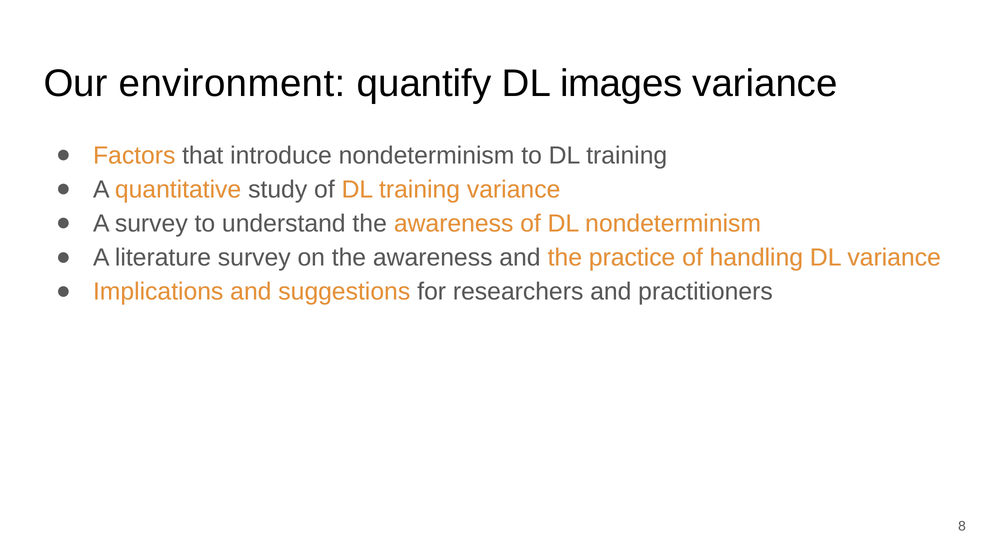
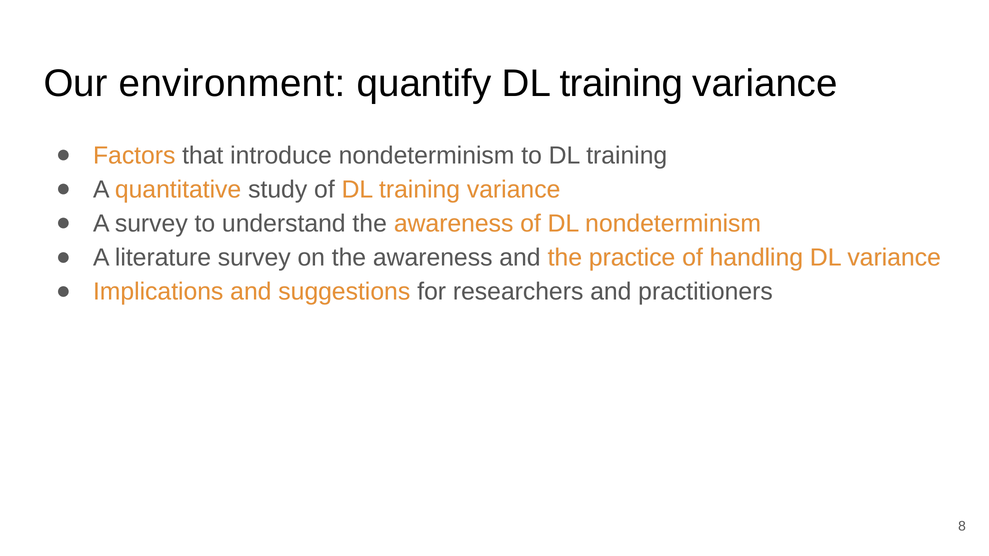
quantify DL images: images -> training (621, 84)
